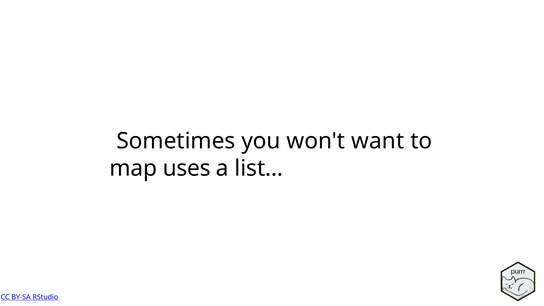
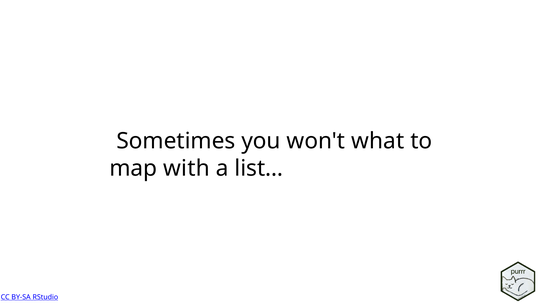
want: want -> what (378, 141)
uses: uses -> with (186, 168)
